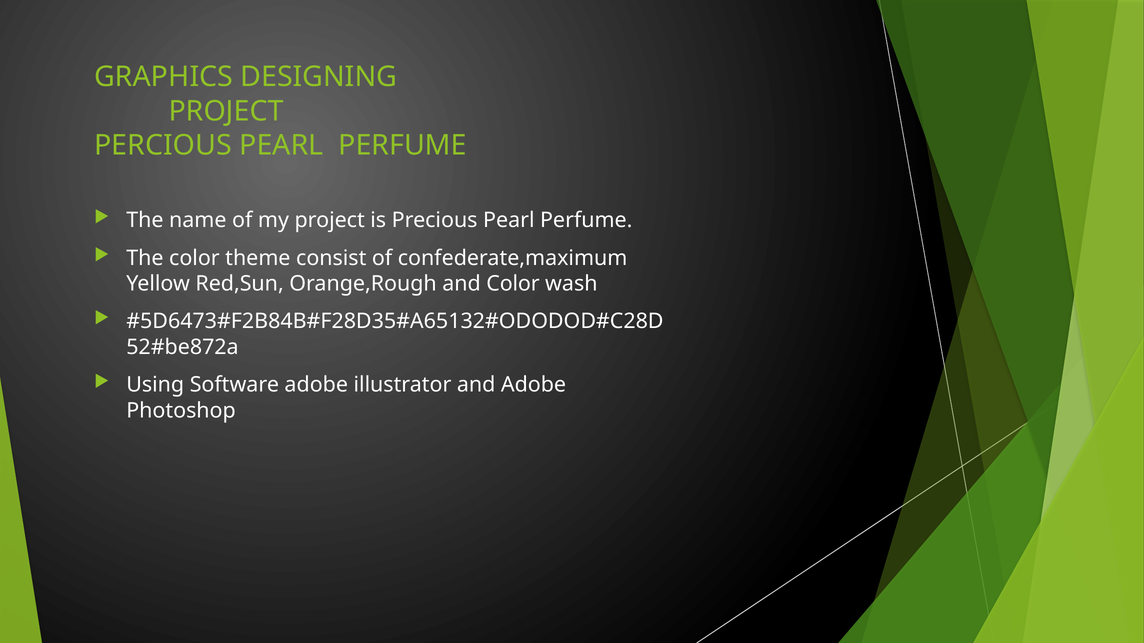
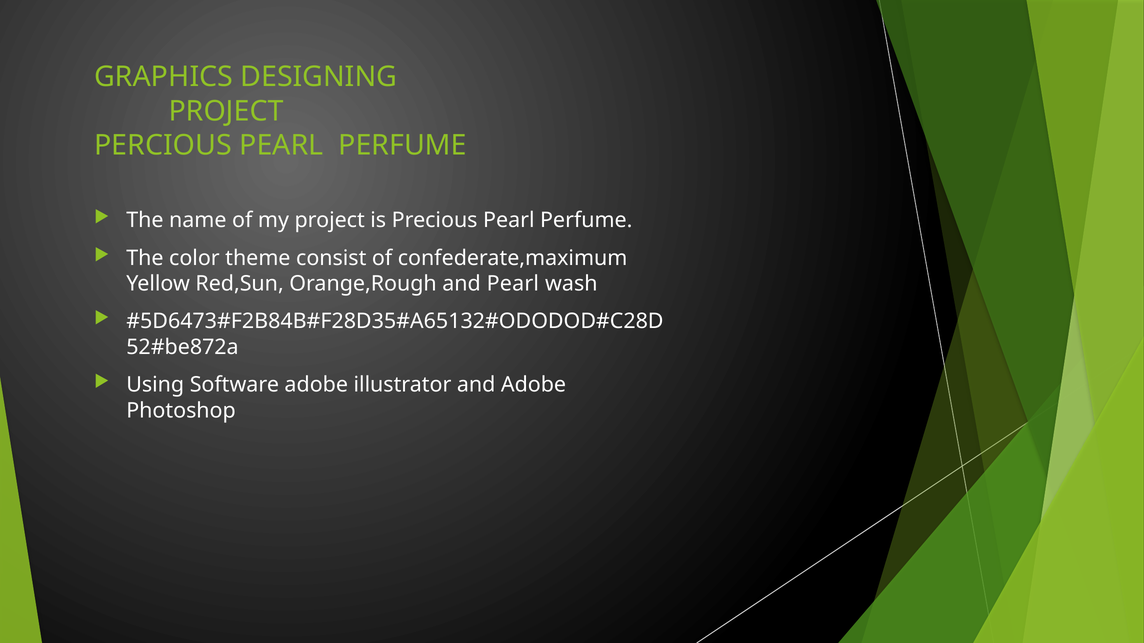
and Color: Color -> Pearl (513, 284)
